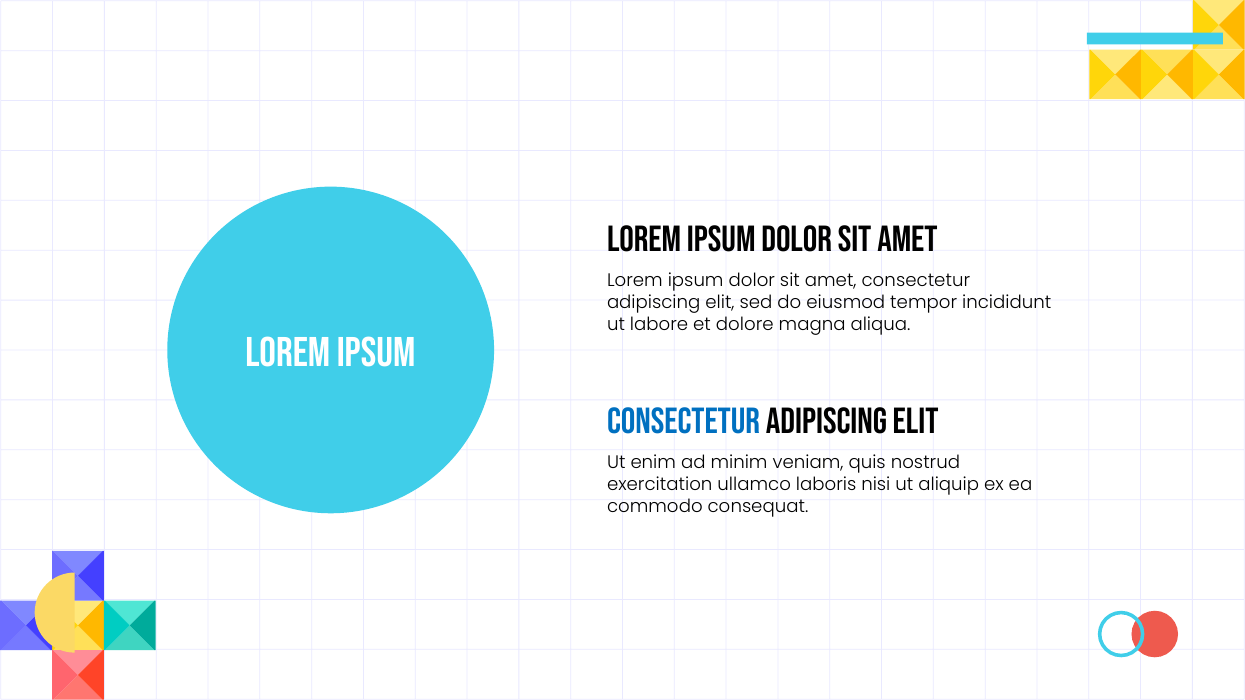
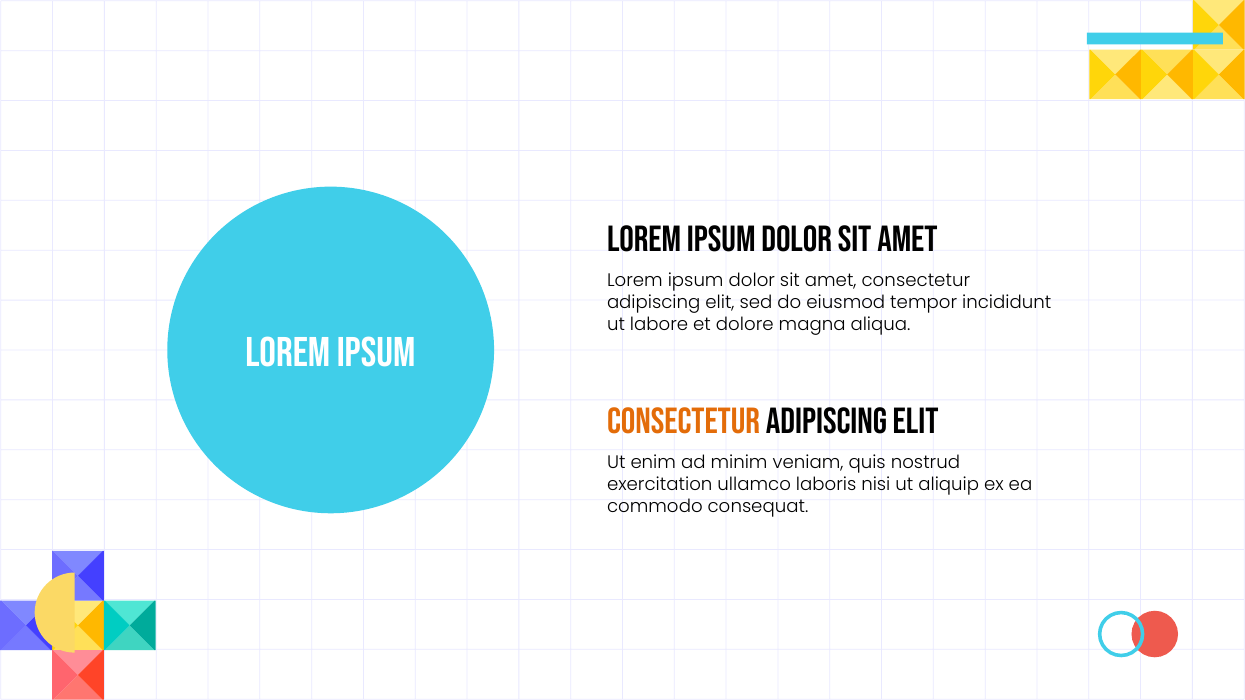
consectetur colour: blue -> orange (684, 422)
